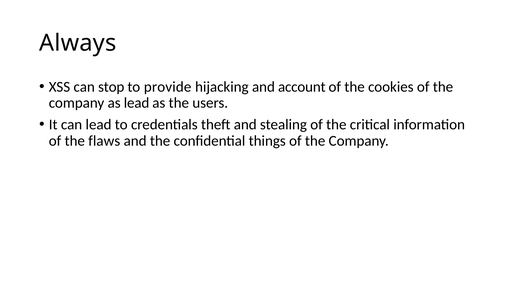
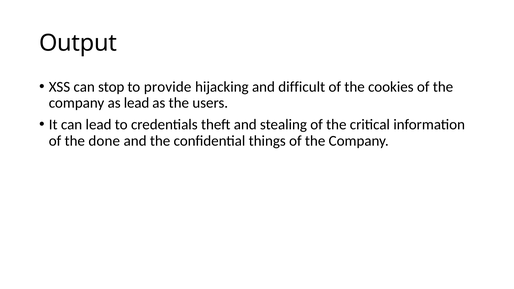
Always: Always -> Output (78, 43)
account: account -> difficult (302, 87)
flaws: flaws -> done (104, 141)
